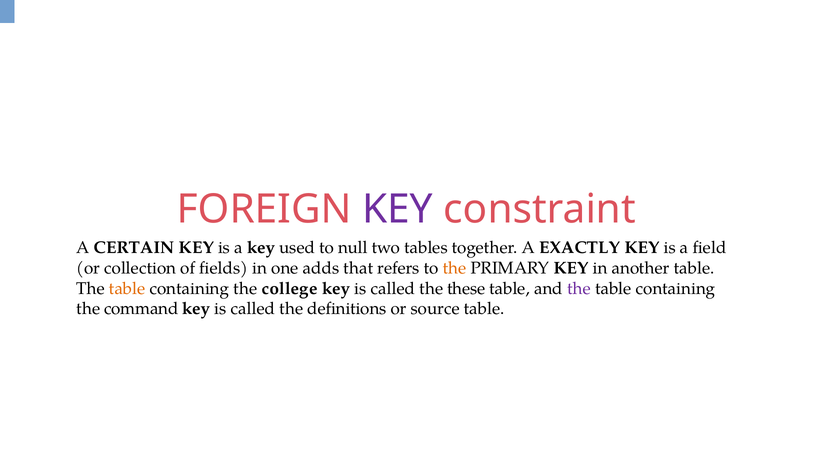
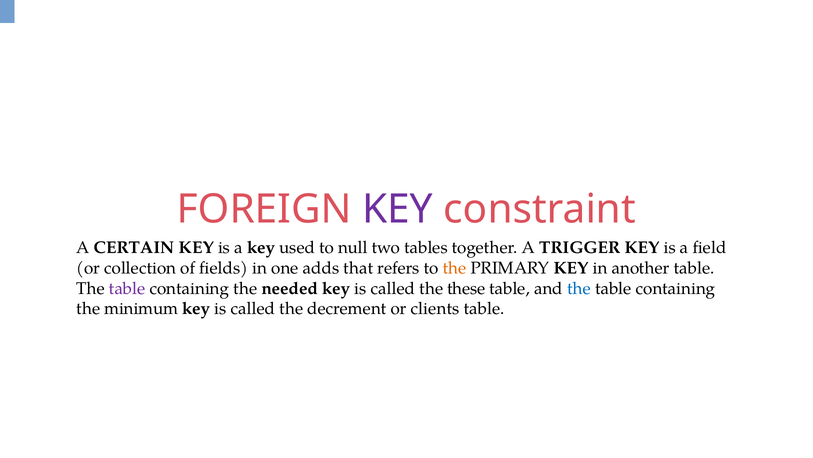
EXACTLY: EXACTLY -> TRIGGER (580, 247)
table colour: orange -> purple (127, 288)
college: college -> needed (290, 288)
the colour: purple -> blue (579, 288)
command: command -> minimum (141, 308)
definitions: definitions -> decrement (347, 308)
source: source -> clients (435, 308)
